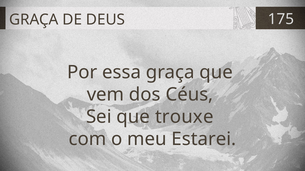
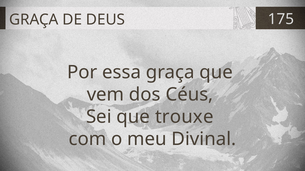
Estarei: Estarei -> Divinal (204, 140)
